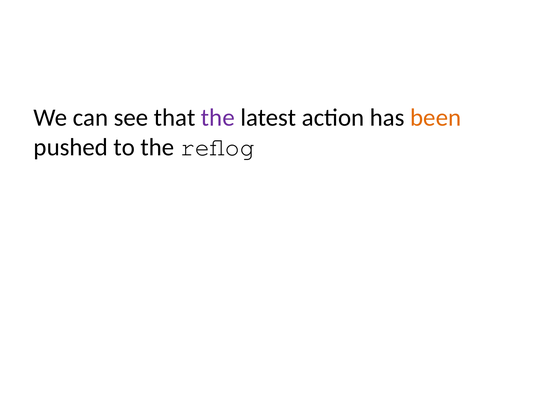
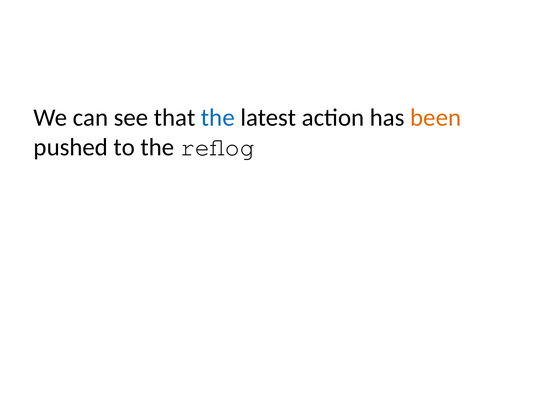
the colour: purple -> blue (218, 117)
